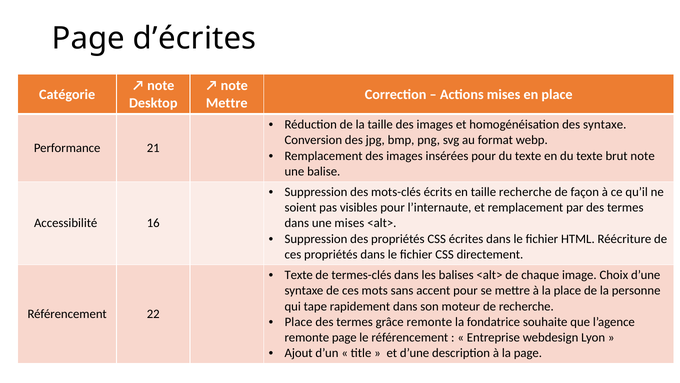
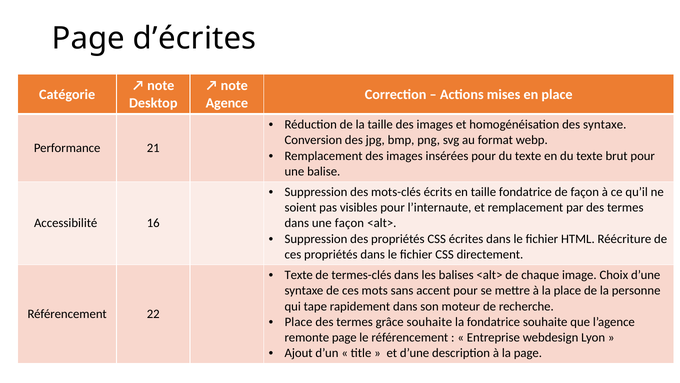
Mettre: Mettre -> Agence (227, 103)
brut note: note -> pour (643, 156)
taille recherche: recherche -> fondatrice (525, 192)
une mises: mises -> façon (349, 223)
grâce remonte: remonte -> souhaite (429, 321)
